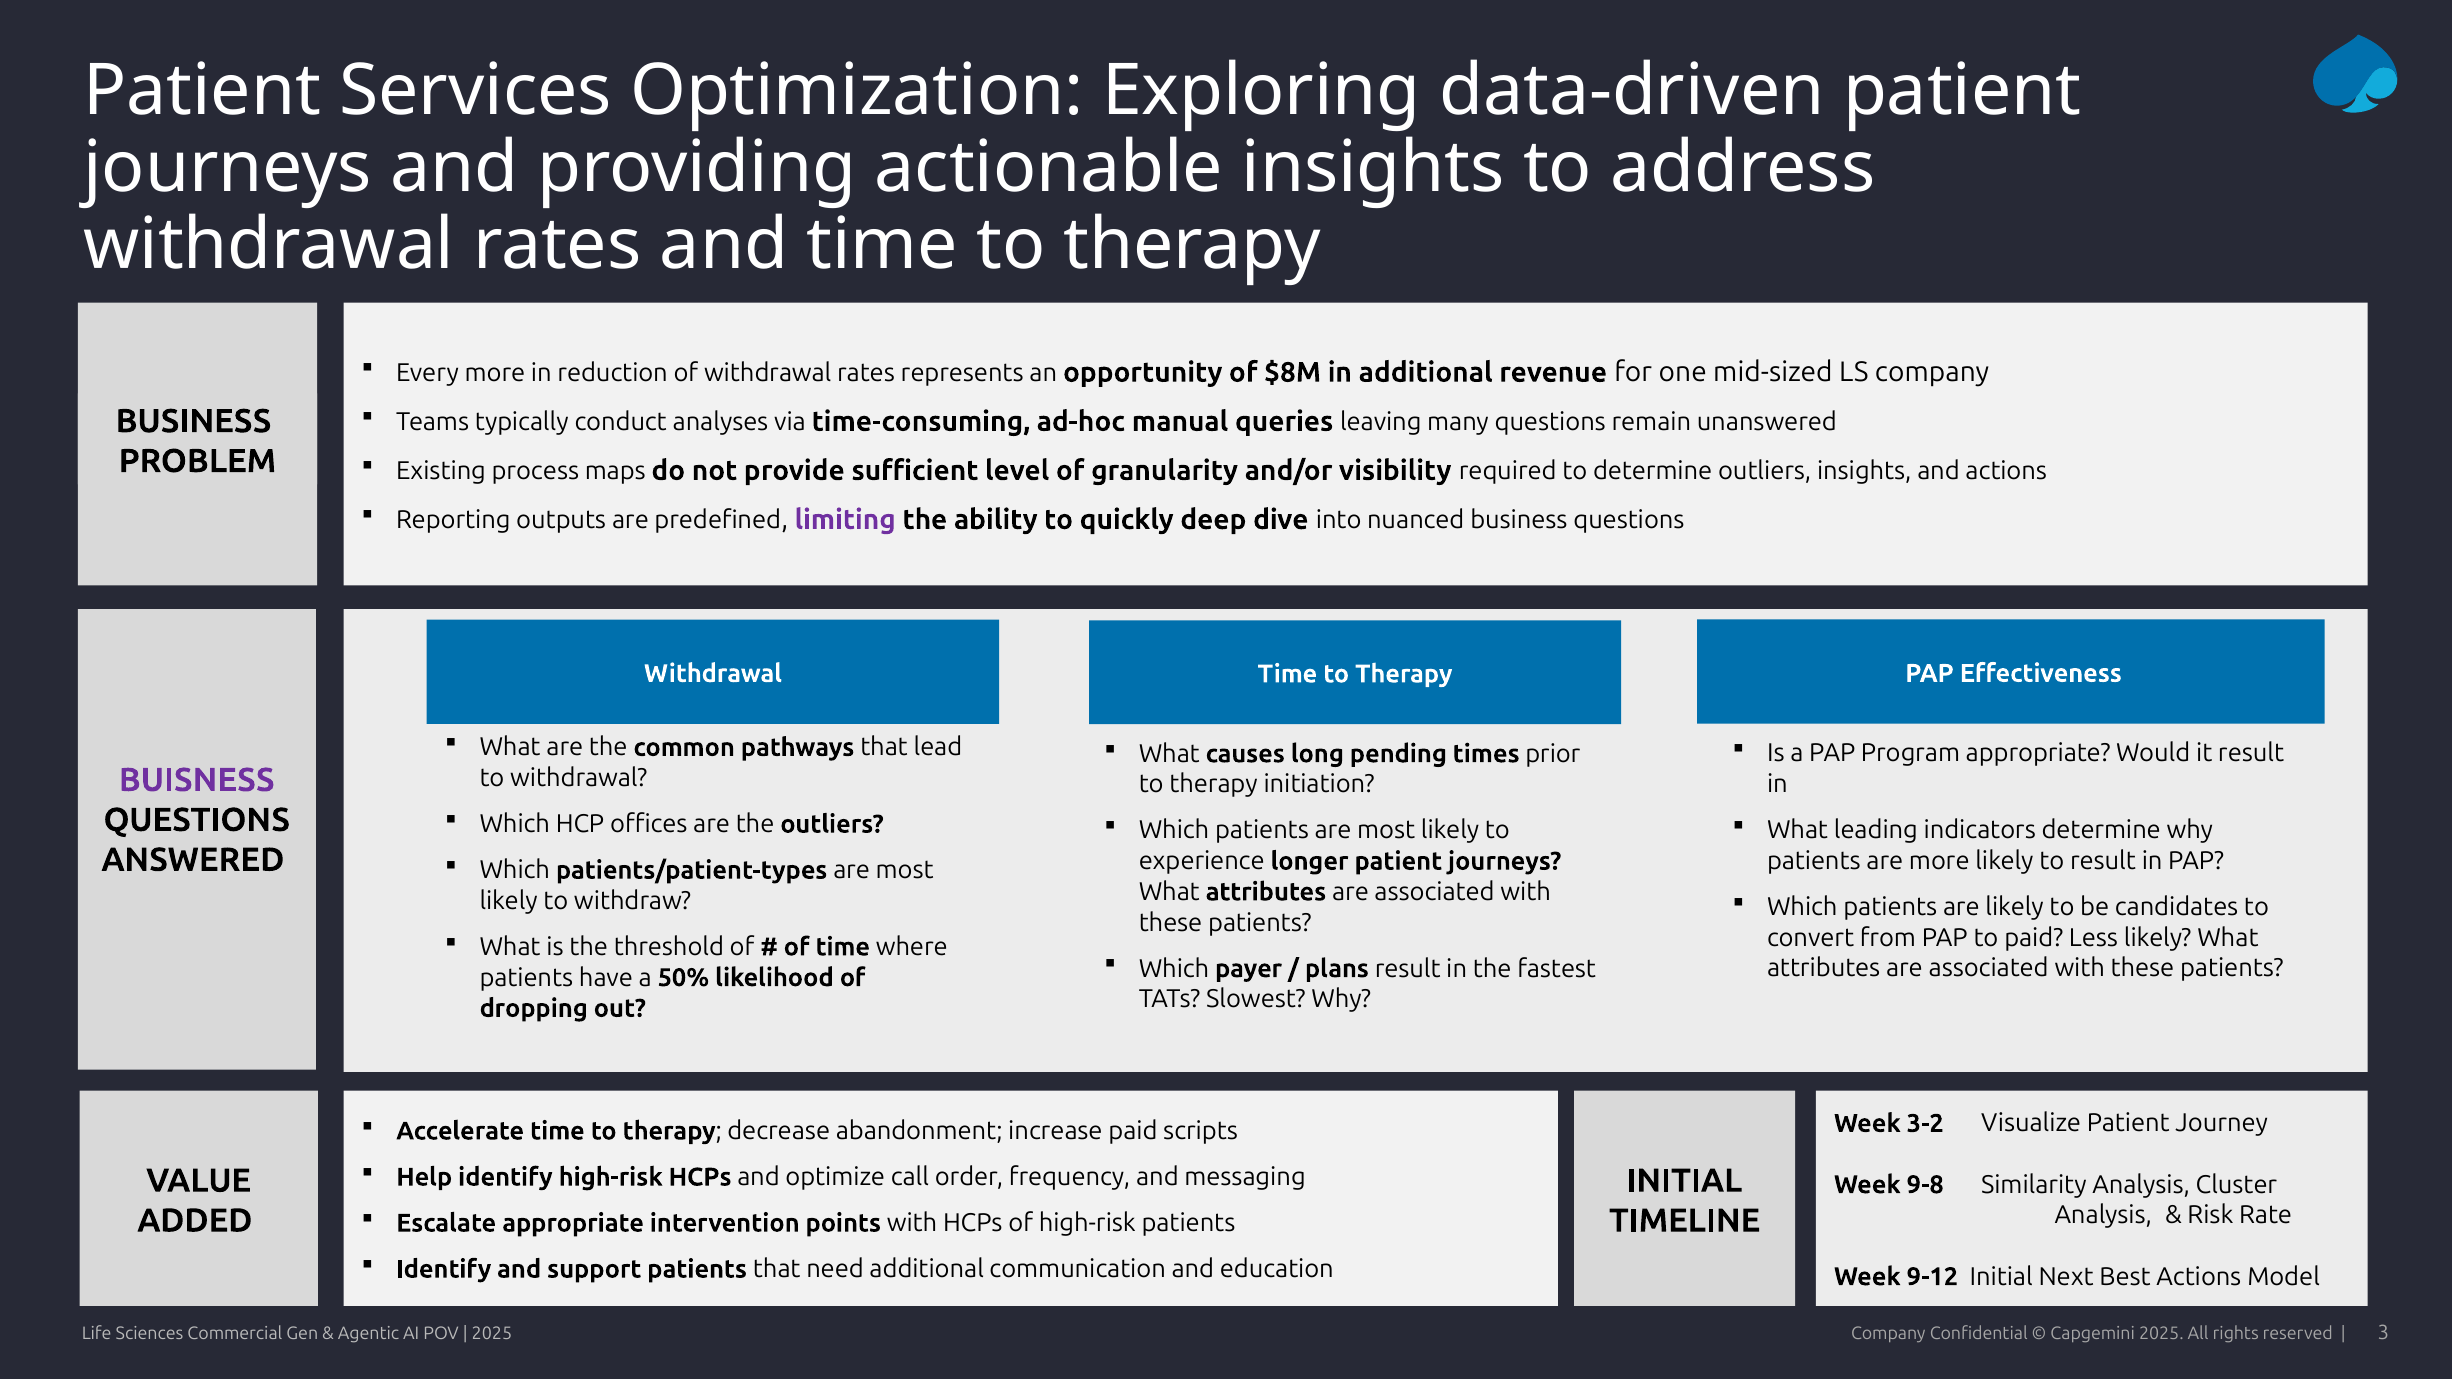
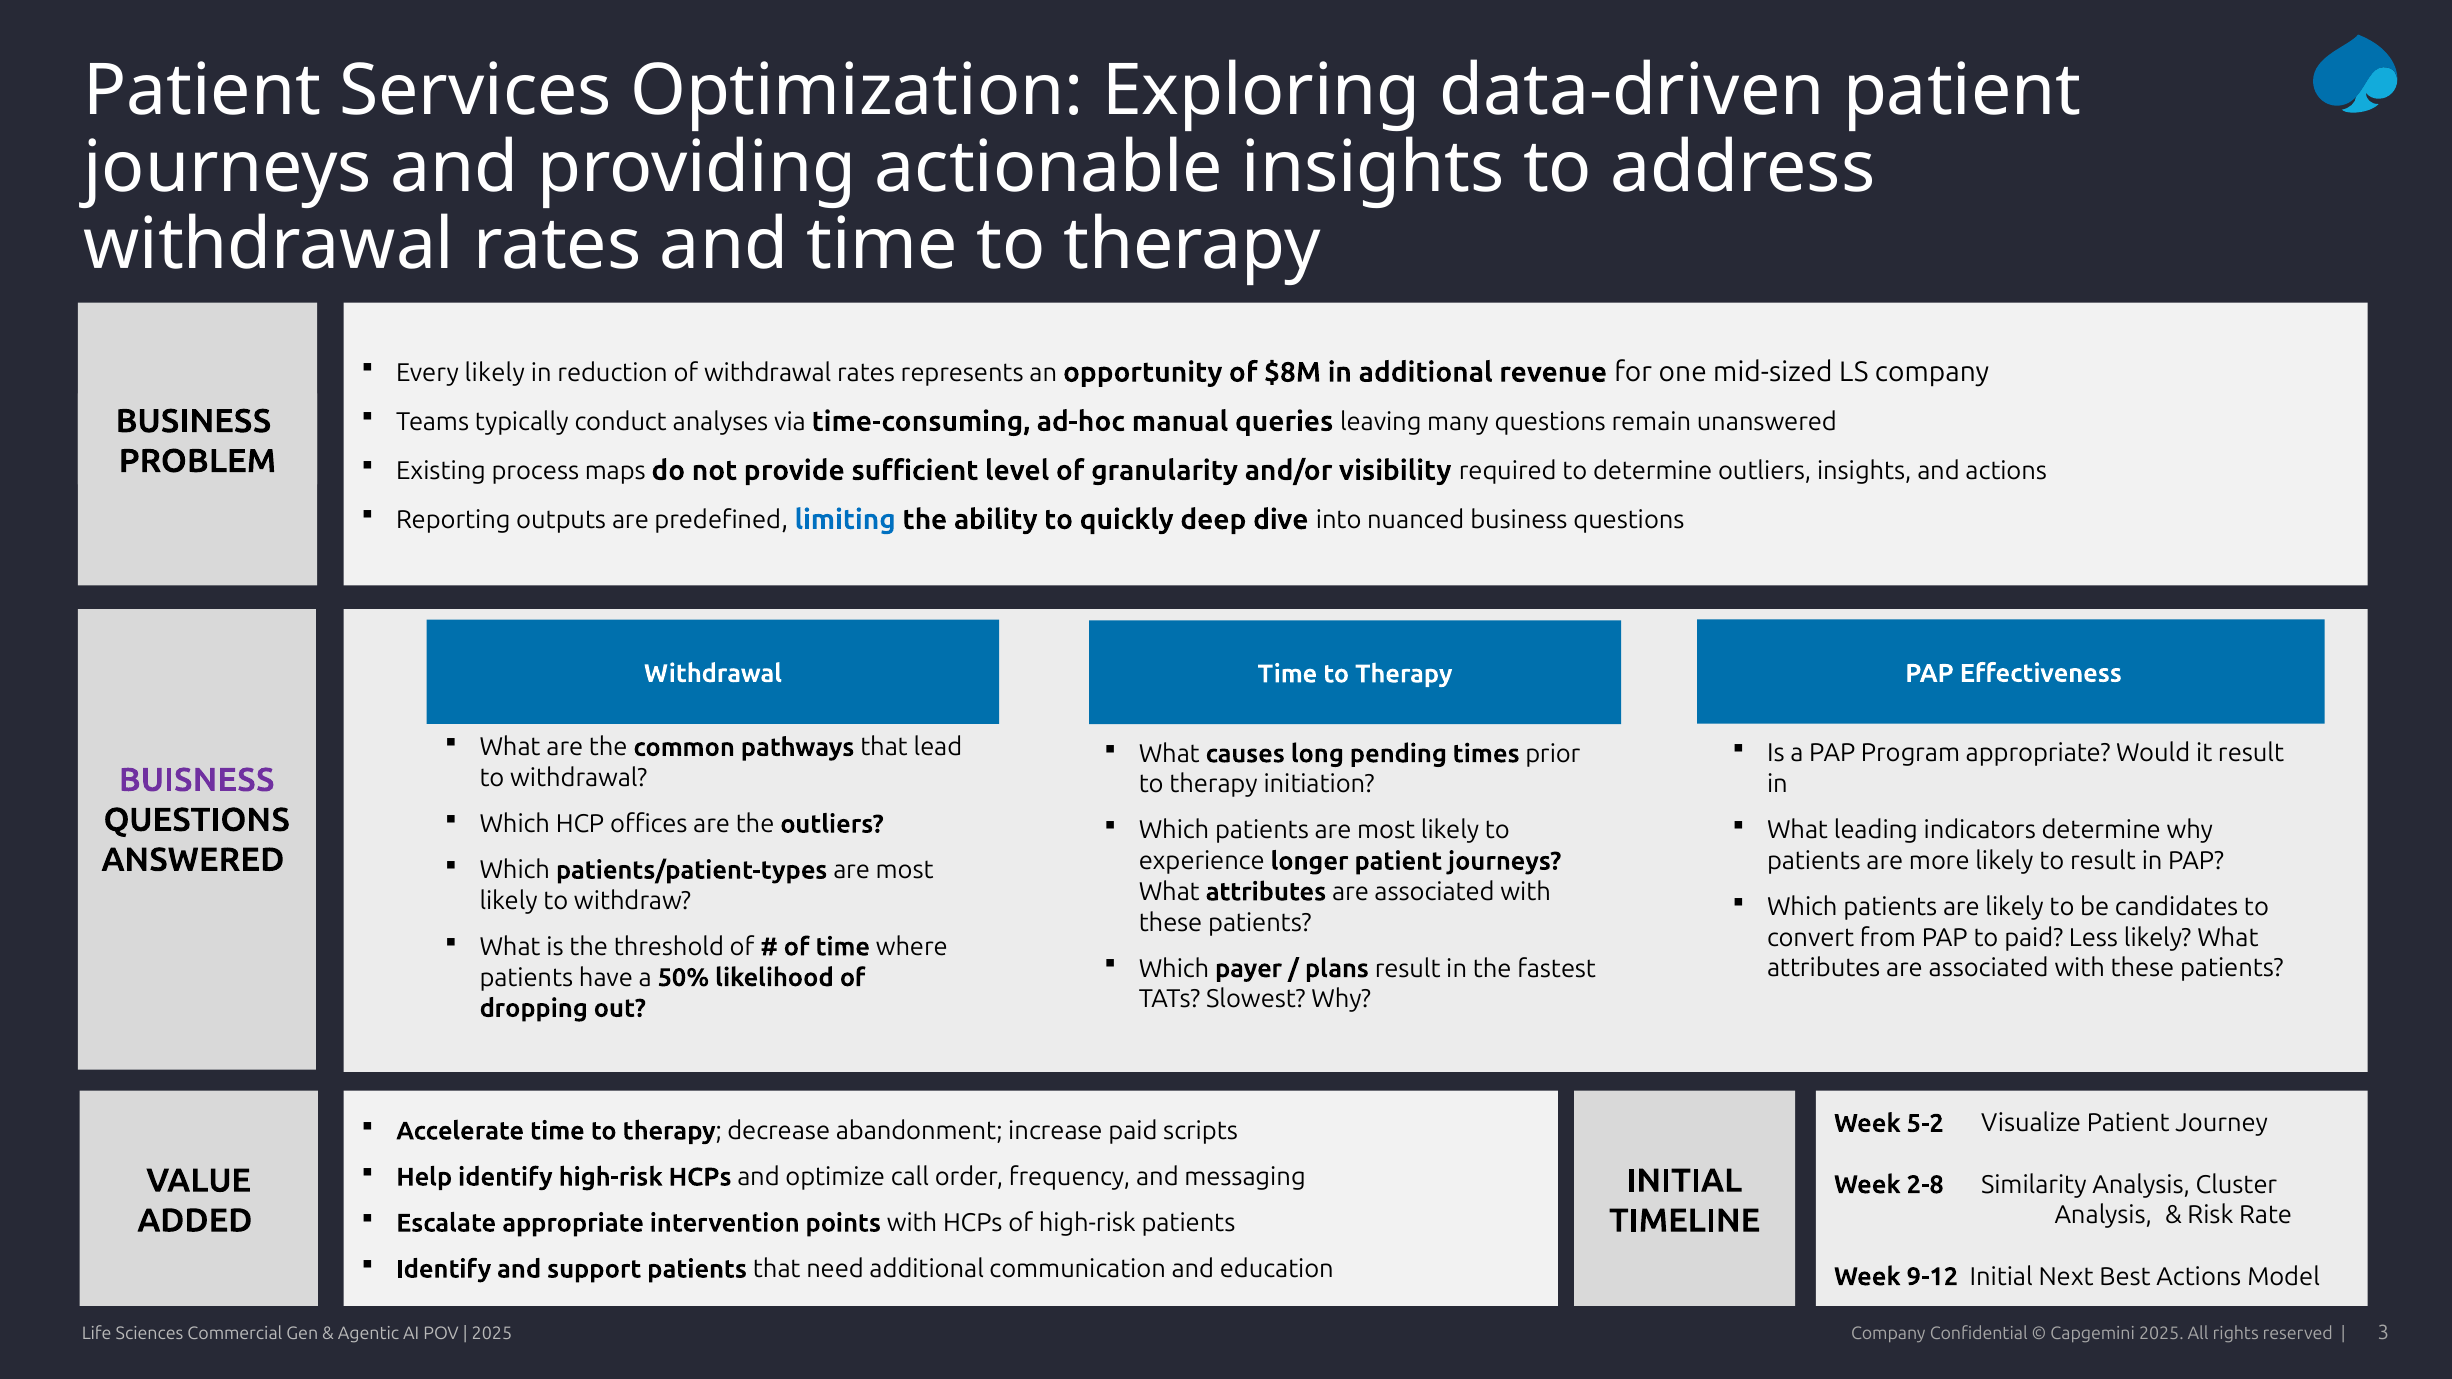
Every more: more -> likely (495, 373)
limiting colour: purple -> blue (845, 520)
3-2: 3-2 -> 5-2 (1925, 1124)
9-8: 9-8 -> 2-8 (1925, 1185)
